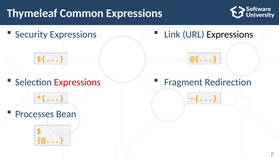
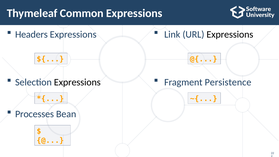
Security: Security -> Headers (31, 34)
Expressions colour: red -> black (77, 82)
Redirection: Redirection -> Persistence (228, 82)
